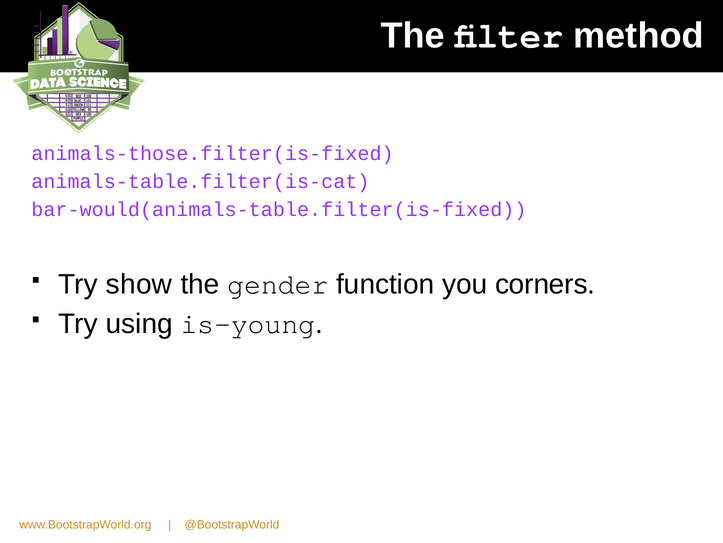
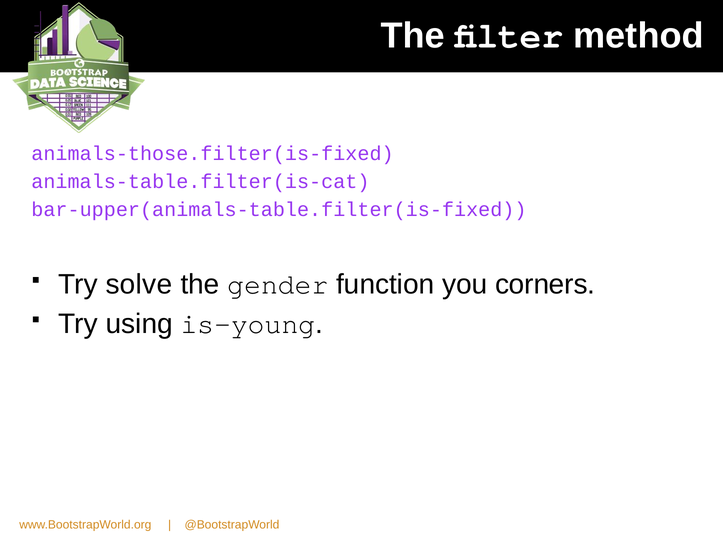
bar-would(animals-table.filter(is-fixed: bar-would(animals-table.filter(is-fixed -> bar-upper(animals-table.filter(is-fixed (279, 210)
show: show -> solve (139, 284)
